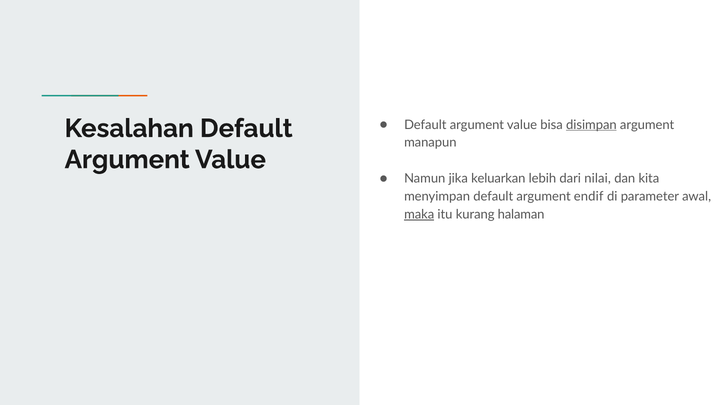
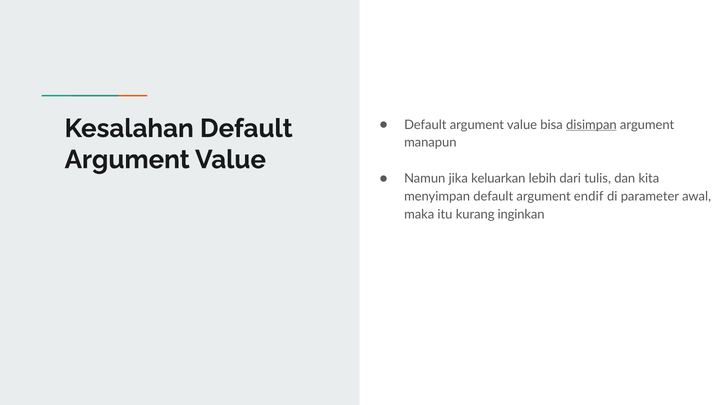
nilai: nilai -> tulis (598, 178)
maka underline: present -> none (419, 214)
halaman: halaman -> inginkan (521, 214)
